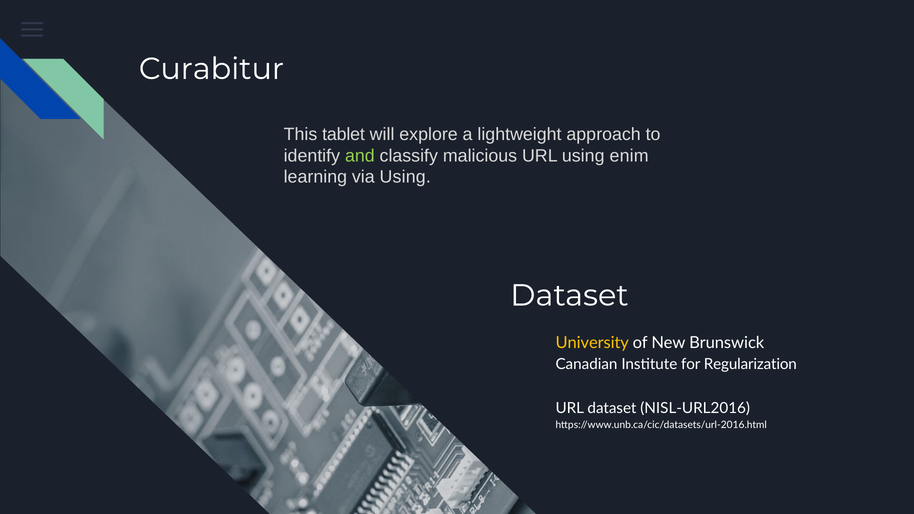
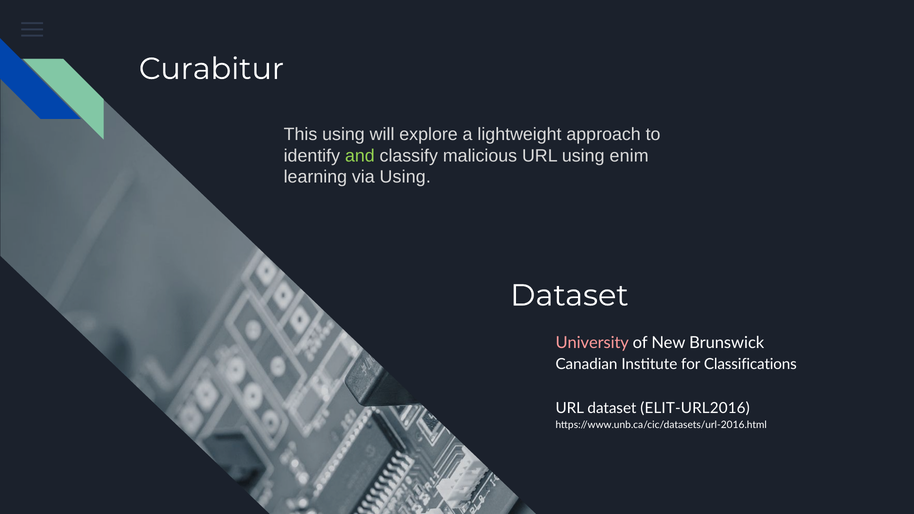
This tablet: tablet -> using (343, 134)
University colour: yellow -> pink (592, 343)
Regularization: Regularization -> Classifications (750, 365)
NISL-URL2016: NISL-URL2016 -> ELIT-URL2016 (695, 408)
